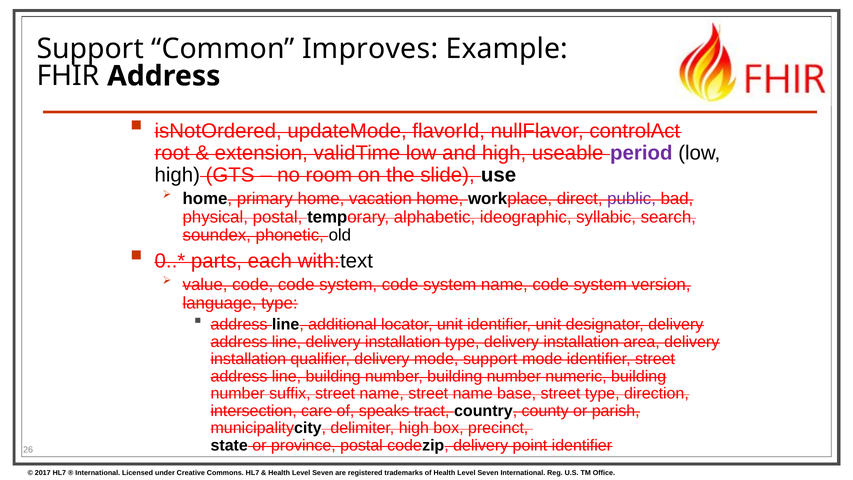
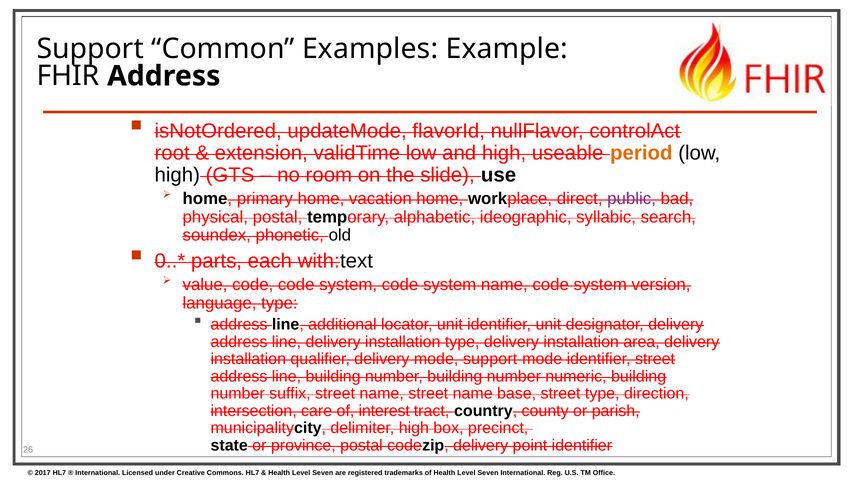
Improves: Improves -> Examples (370, 49)
period colour: purple -> orange (641, 153)
speaks: speaks -> interest (384, 411)
